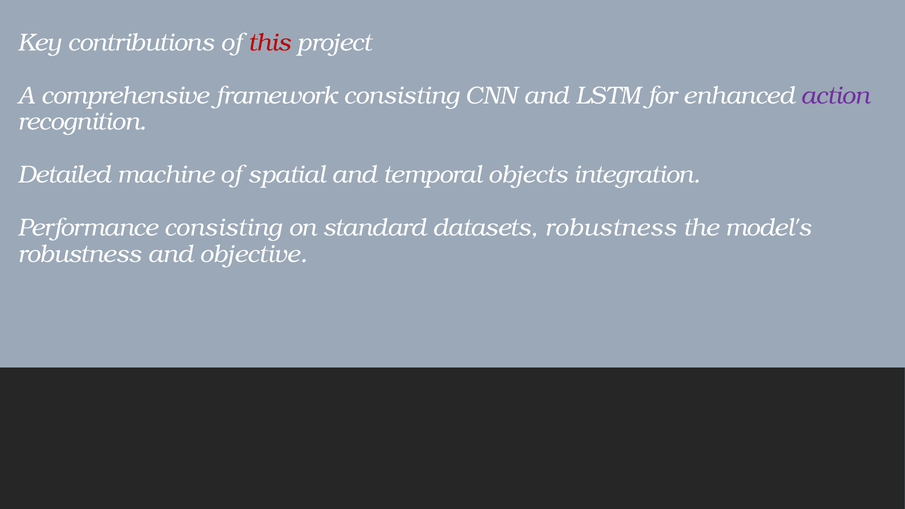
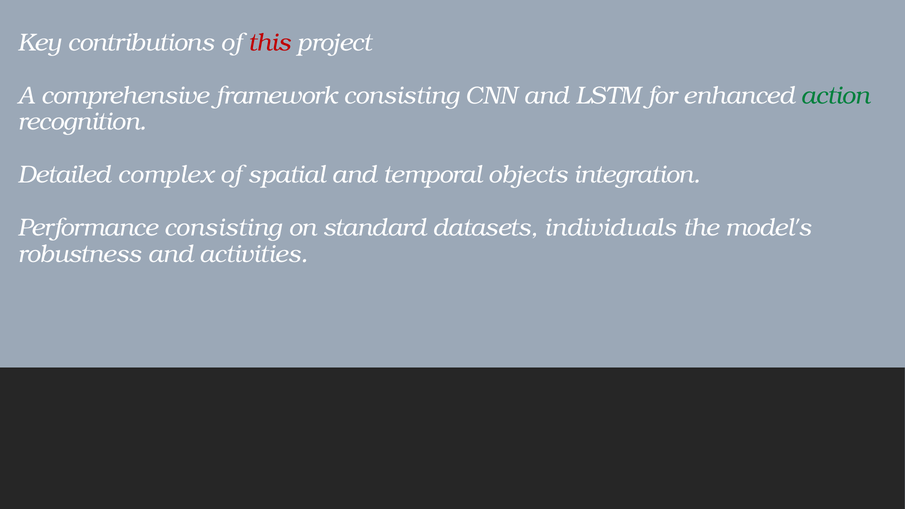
action colour: purple -> green (835, 95)
machine: machine -> complex (166, 175)
datasets robustness: robustness -> individuals (610, 228)
objective: objective -> activities (254, 254)
